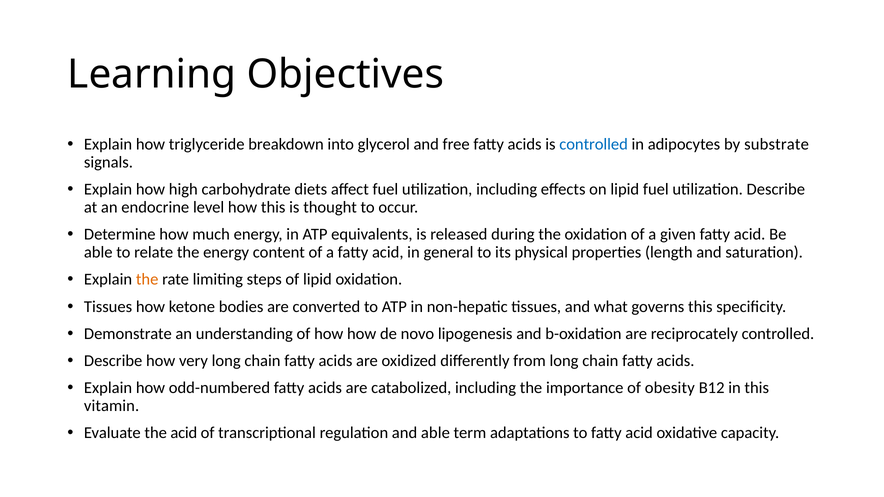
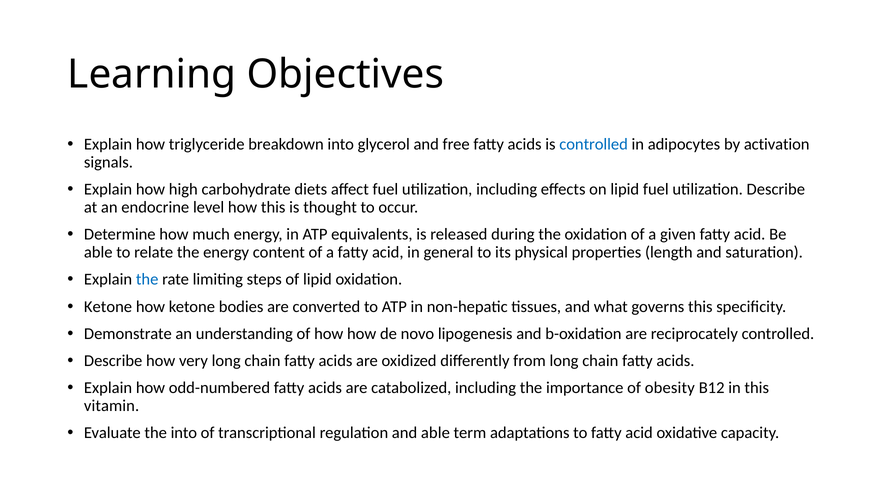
substrate: substrate -> activation (777, 145)
the colour: orange -> blue (147, 280)
Tissues: Tissues -> Ketone (108, 307)
the acid: acid -> into (184, 433)
